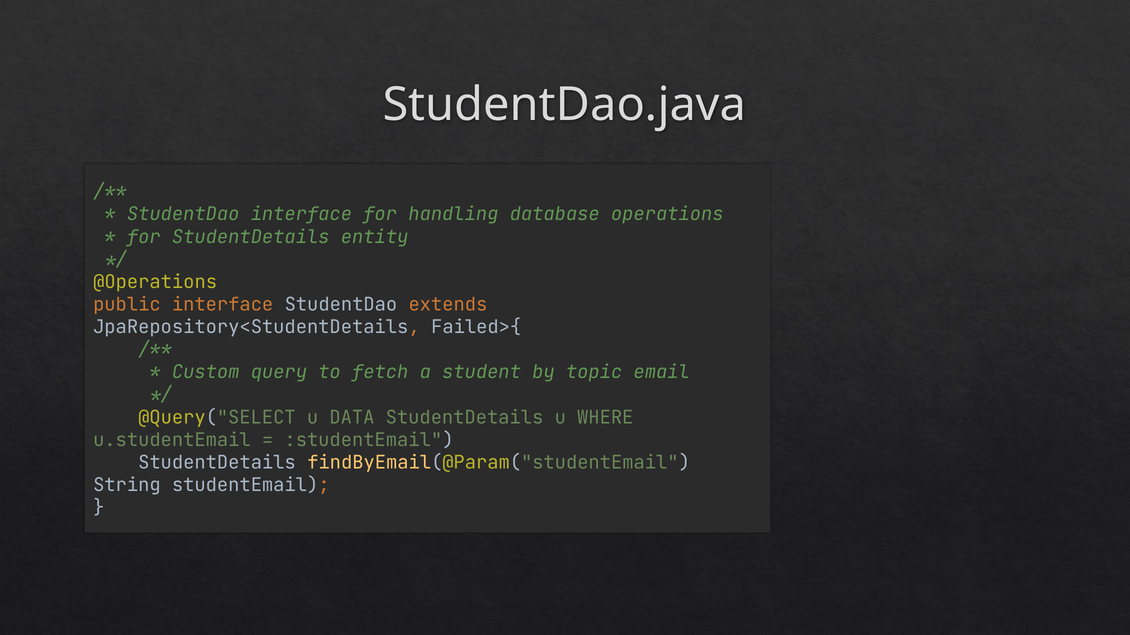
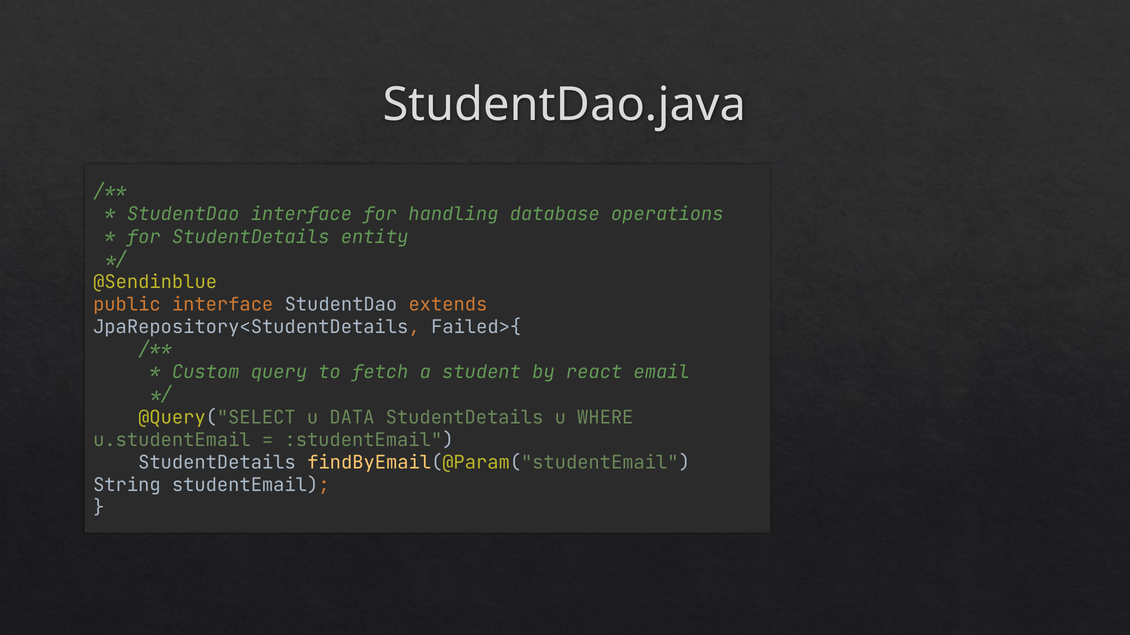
@Operations: @Operations -> @Sendinblue (155, 282)
topic: topic -> react (594, 373)
